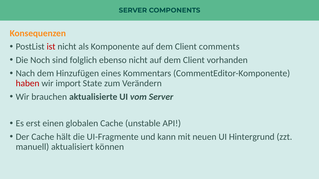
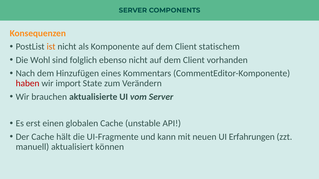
ist colour: red -> orange (51, 47)
comments: comments -> statischem (219, 47)
Noch: Noch -> Wohl (40, 60)
Hintergrund: Hintergrund -> Erfahrungen (252, 137)
